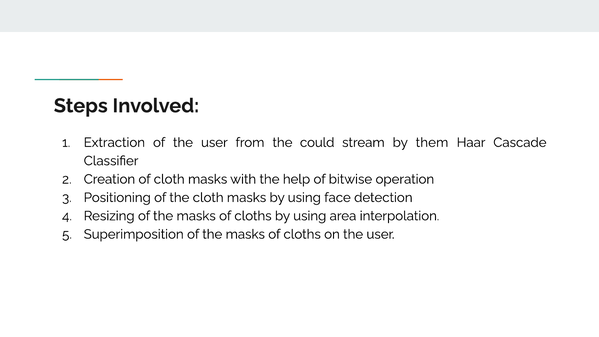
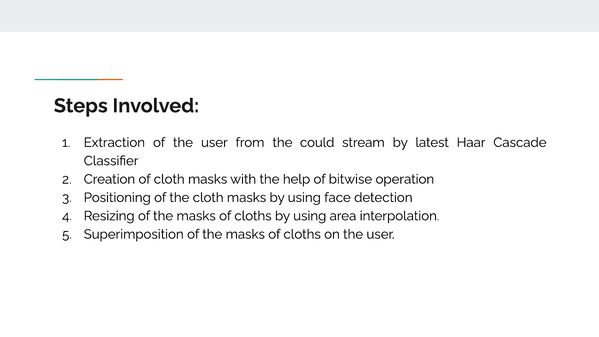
them: them -> latest (432, 142)
